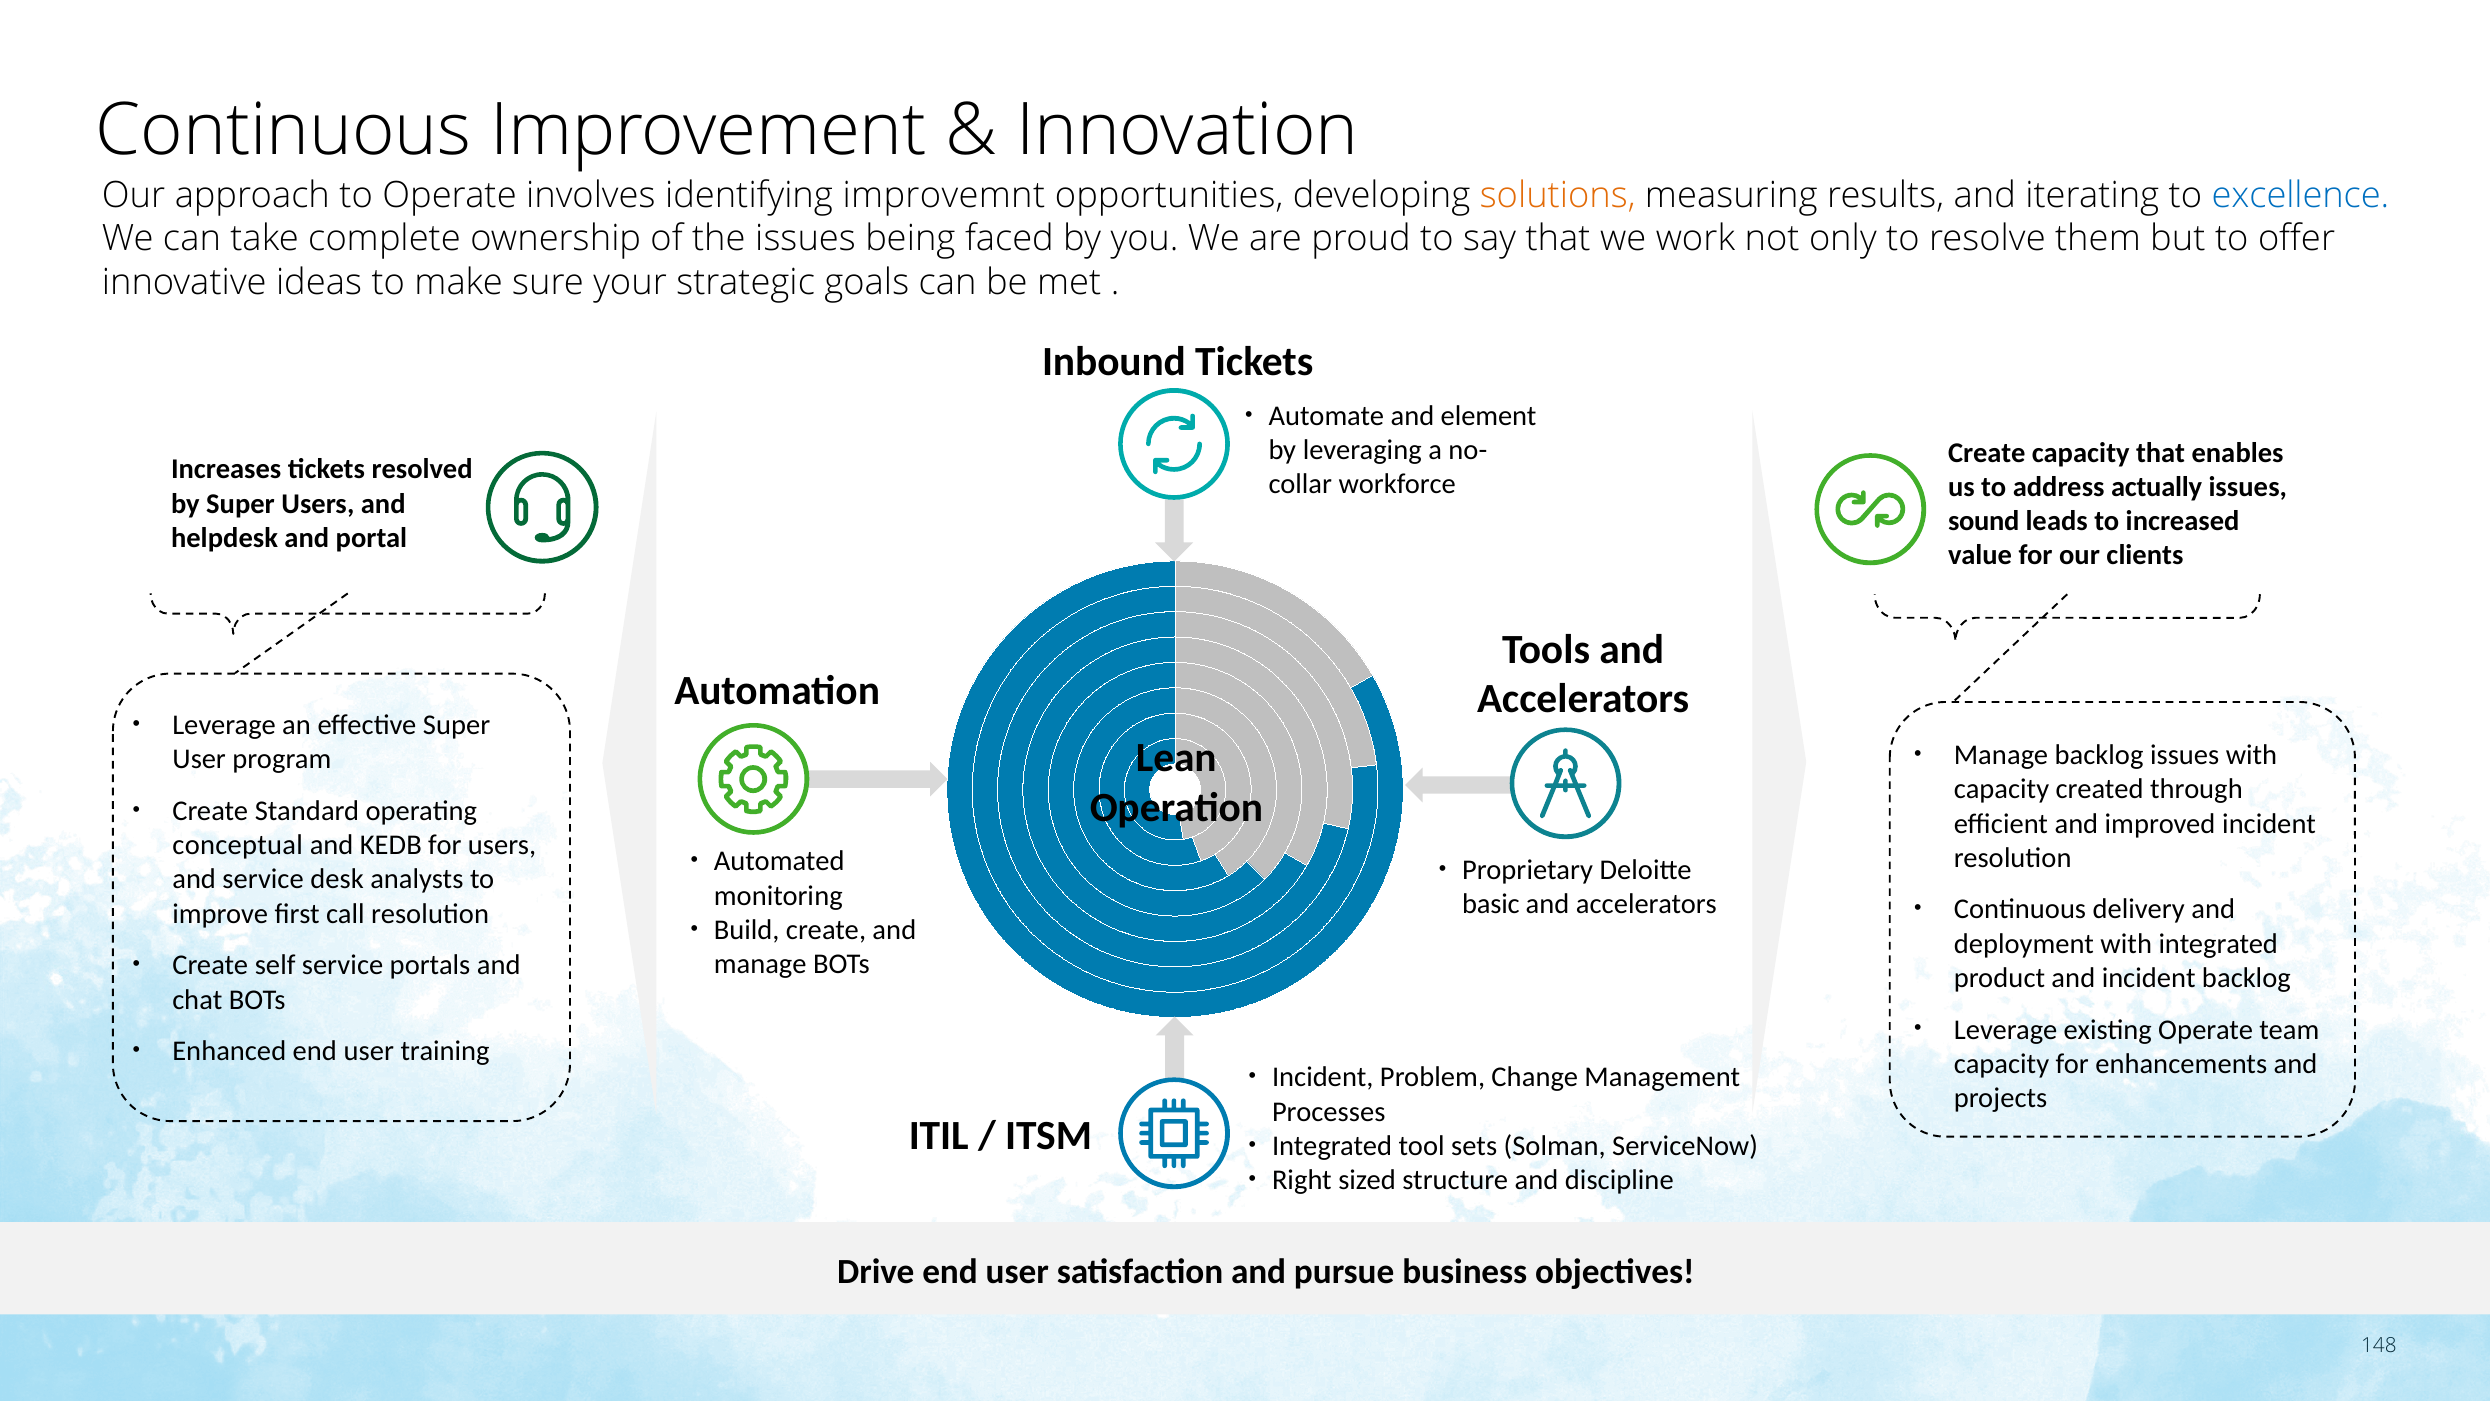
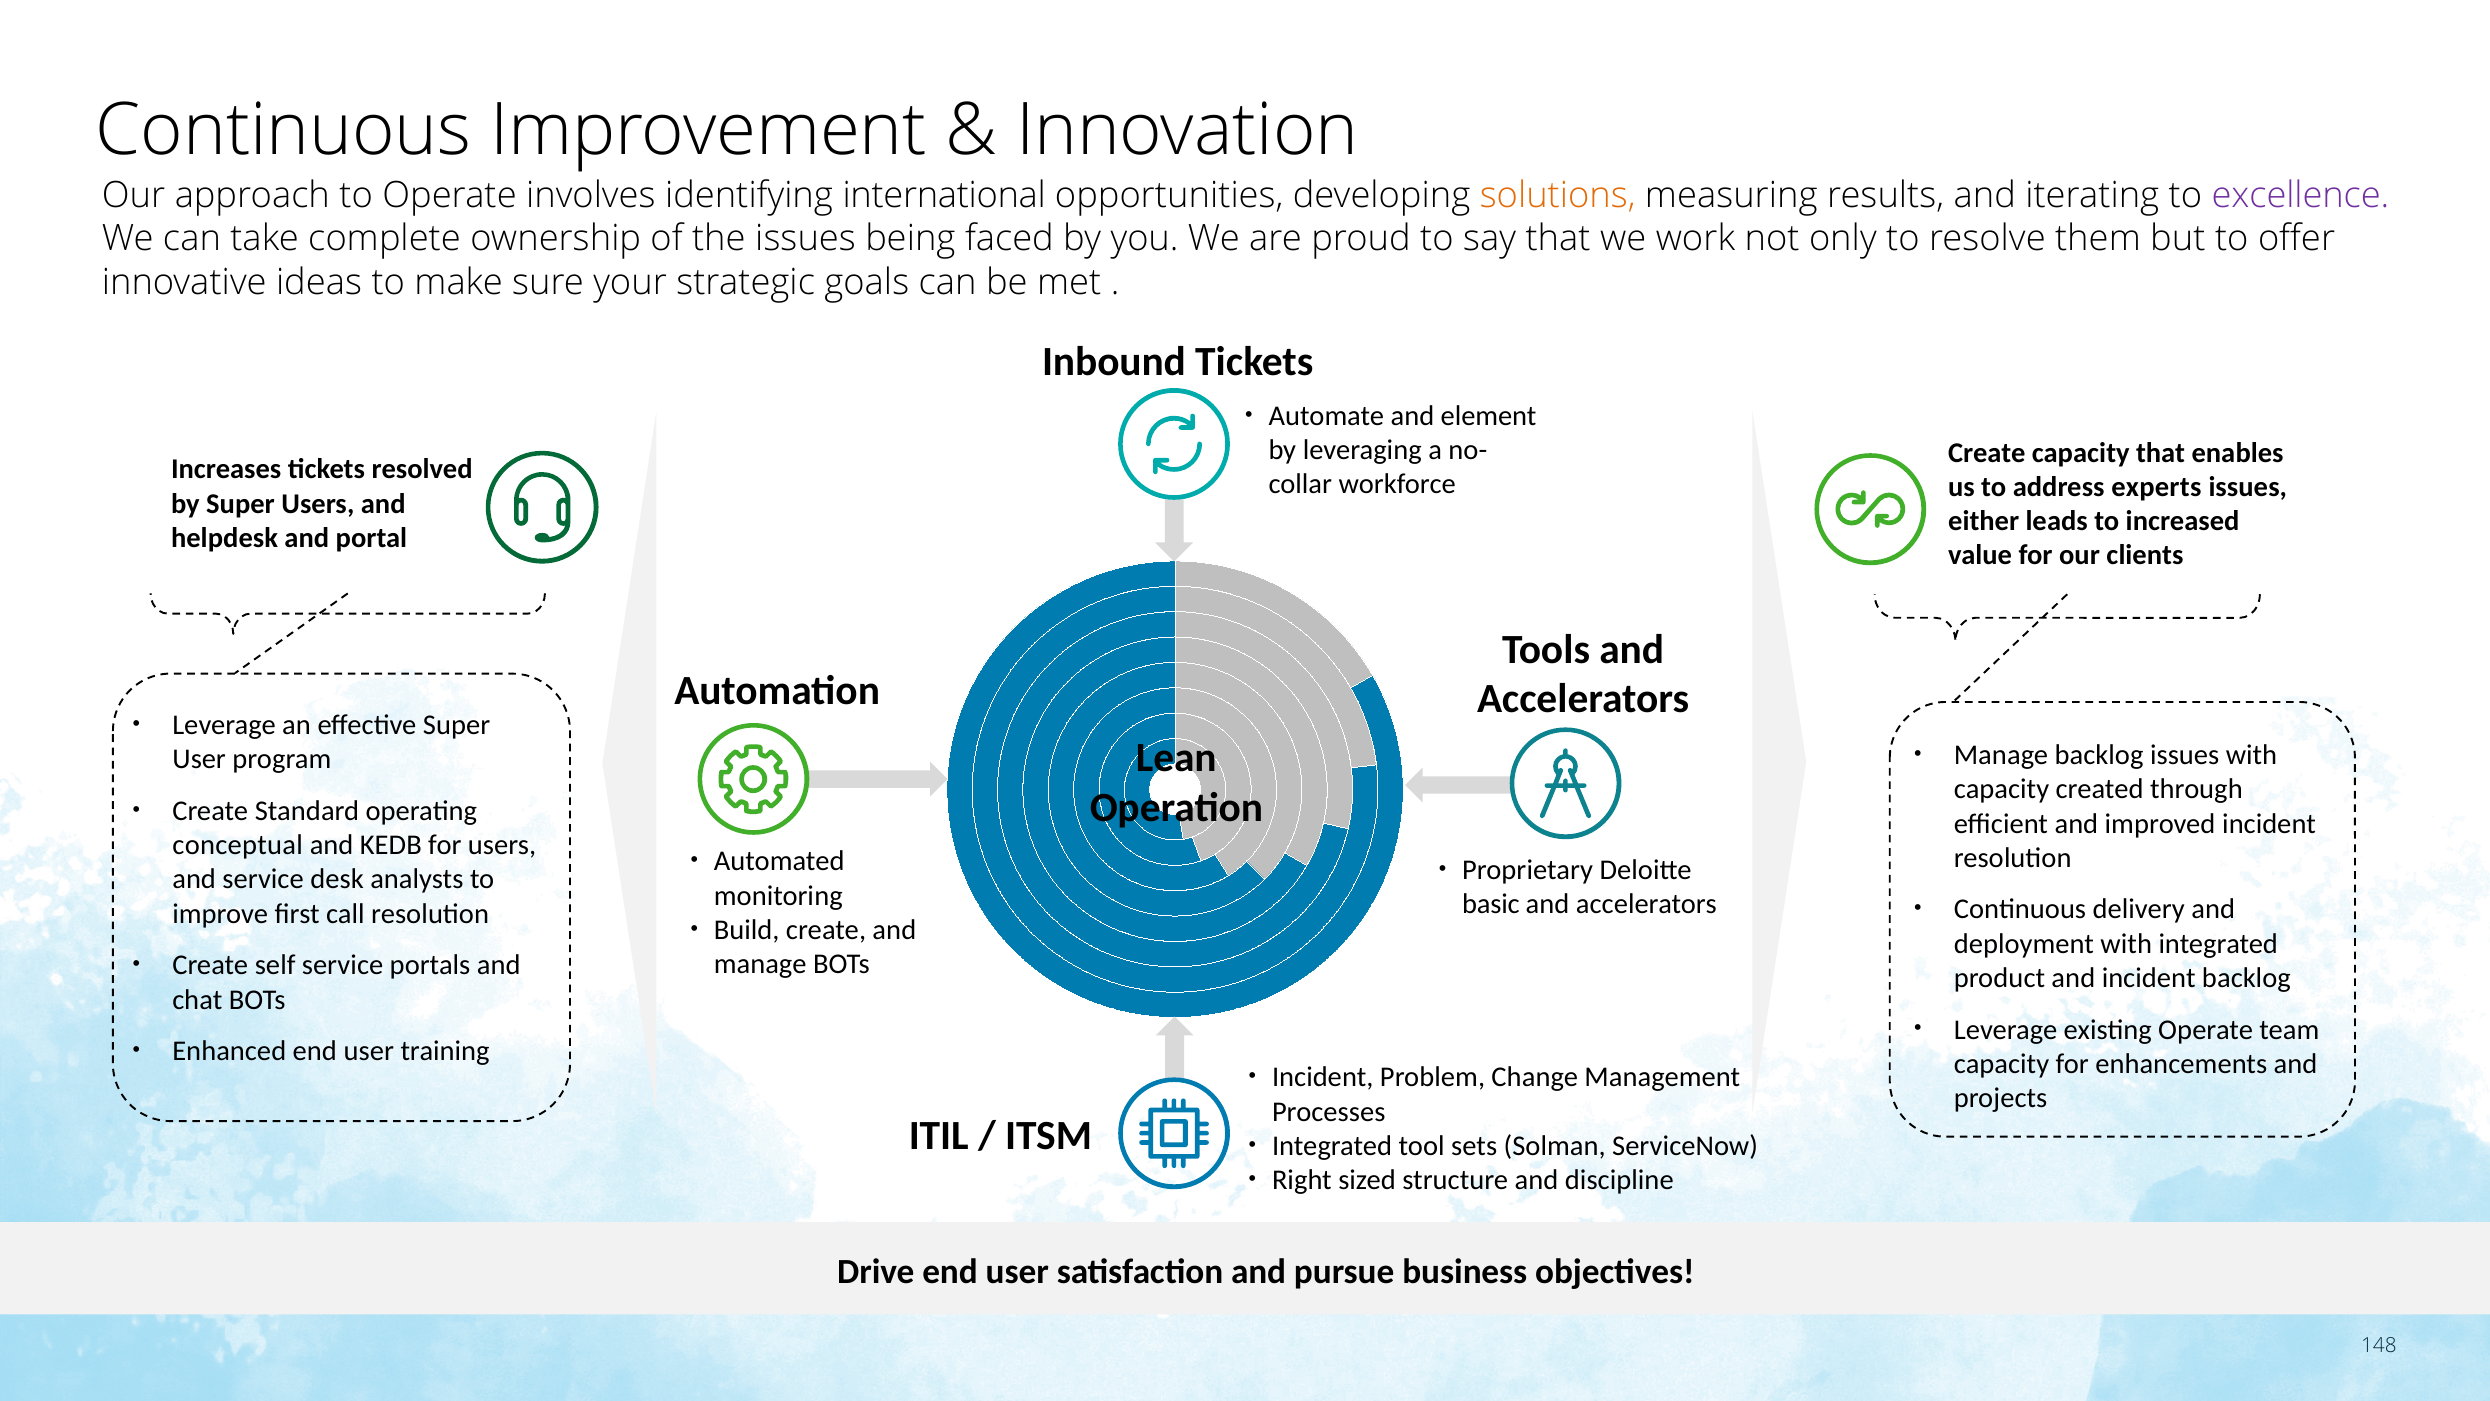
improvemnt: improvemnt -> international (944, 195)
excellence colour: blue -> purple (2300, 195)
actually: actually -> experts (2156, 487)
sound: sound -> either (1984, 521)
